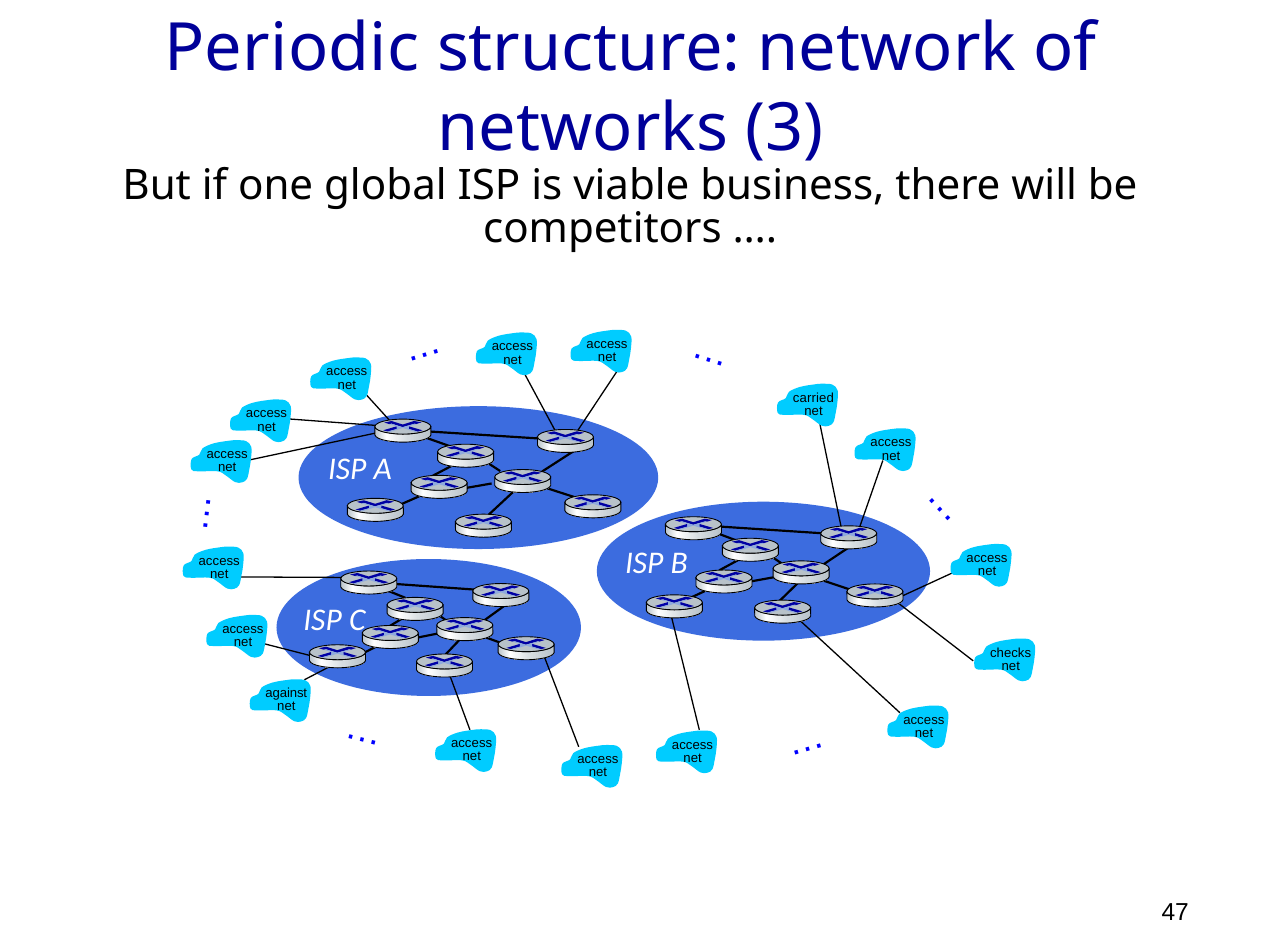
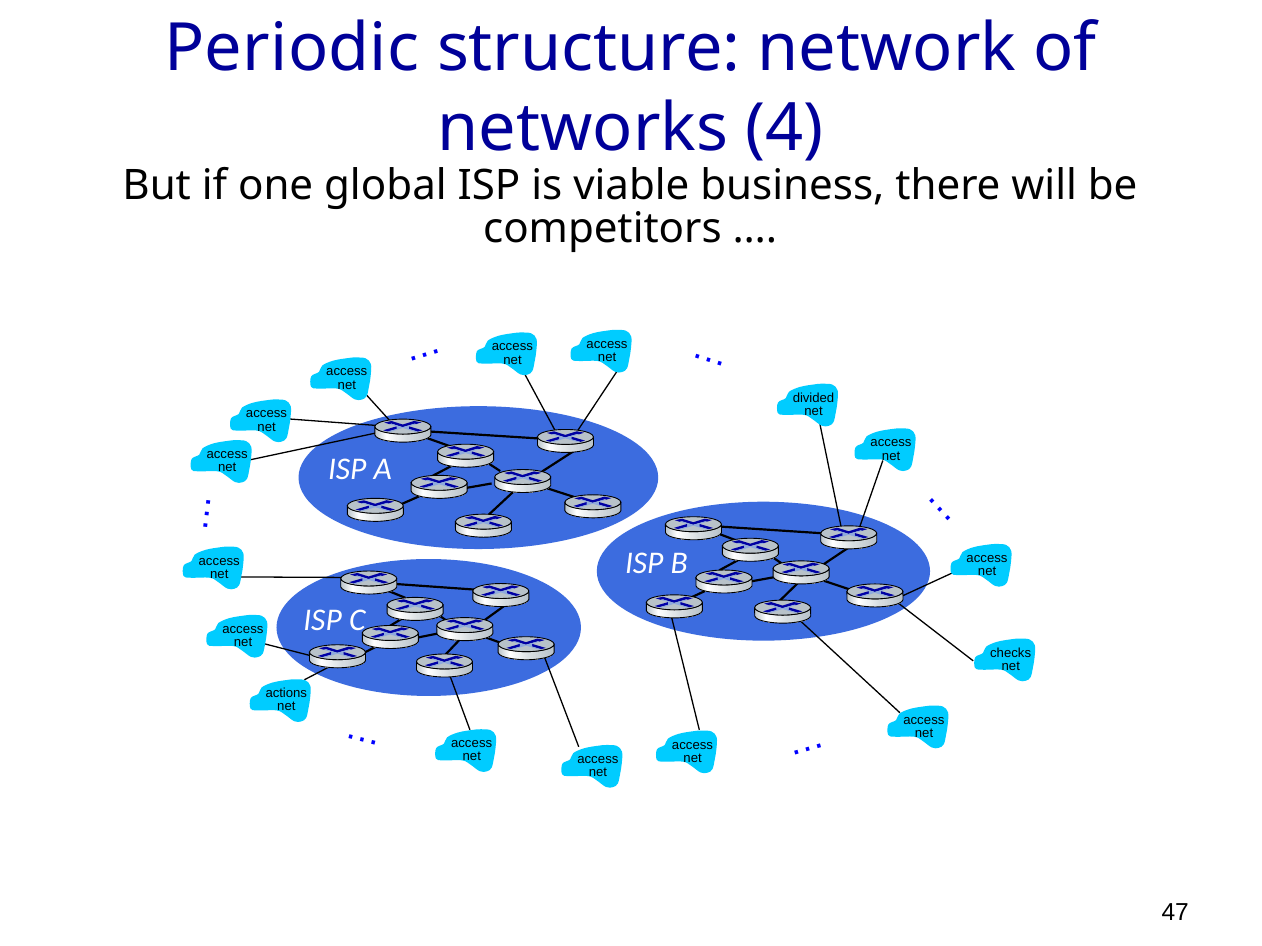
3: 3 -> 4 (785, 129)
carried: carried -> divided (814, 398)
against: against -> actions (286, 694)
